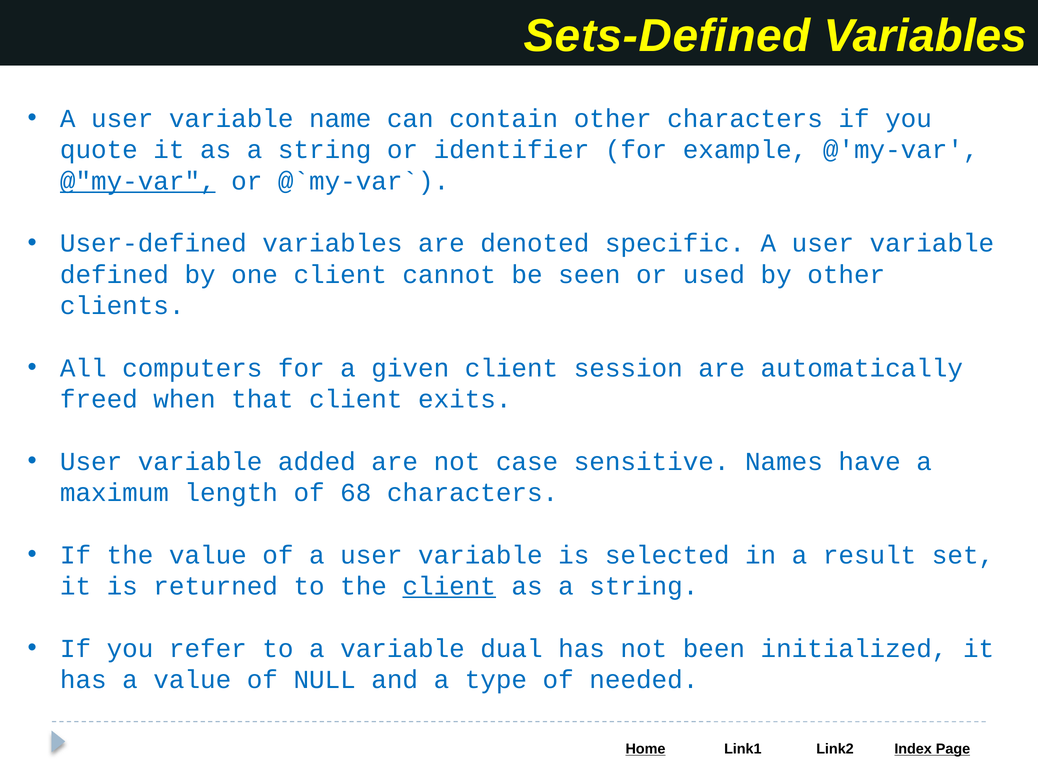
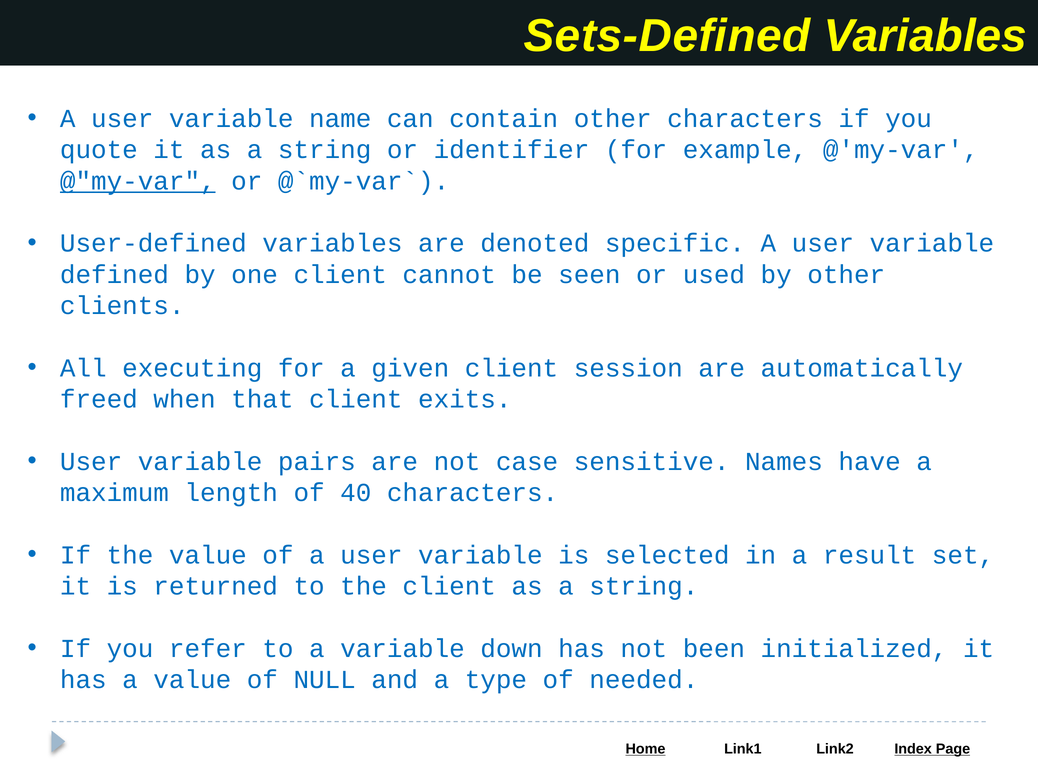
computers: computers -> executing (192, 368)
added: added -> pairs (317, 461)
68: 68 -> 40 (356, 492)
client underline: present -> none (449, 586)
dual: dual -> down (511, 648)
